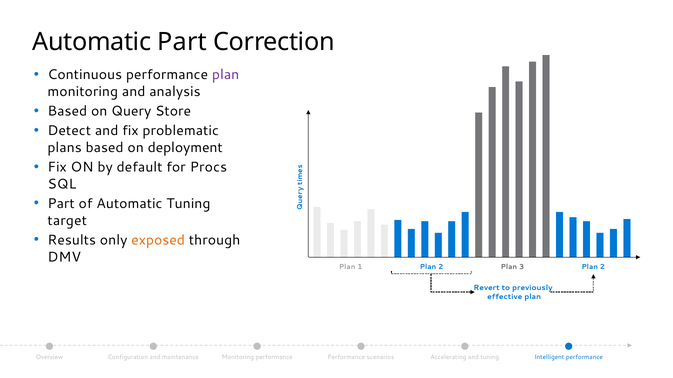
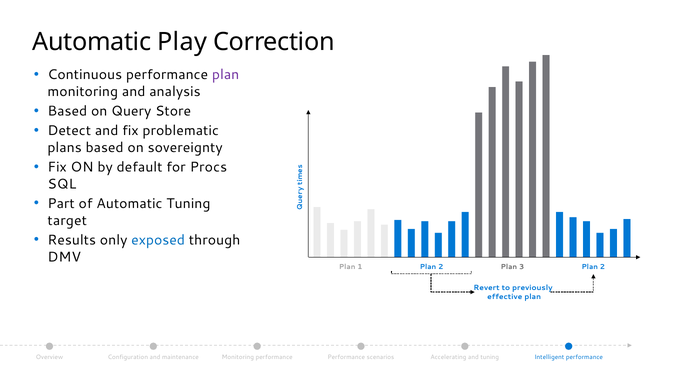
Automatic Part: Part -> Play (182, 42)
deployment: deployment -> sovereignty (185, 148)
exposed colour: orange -> blue (158, 240)
